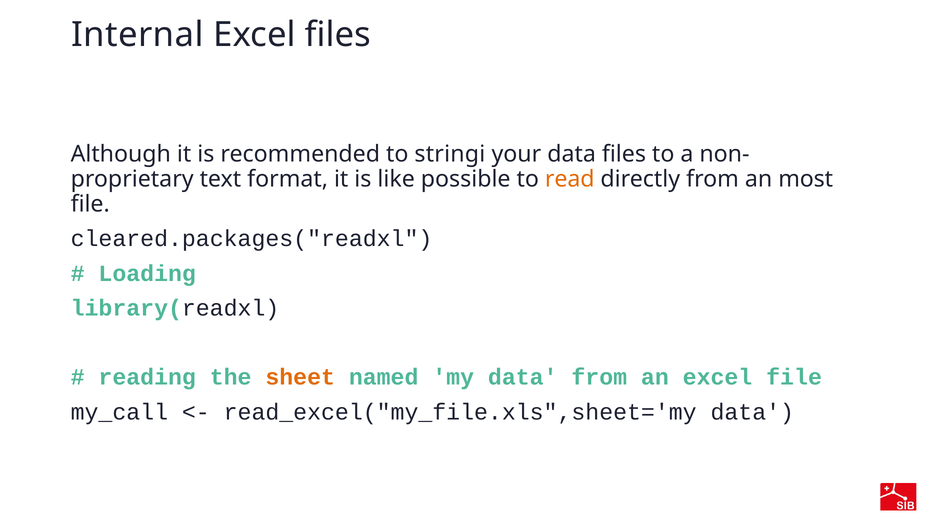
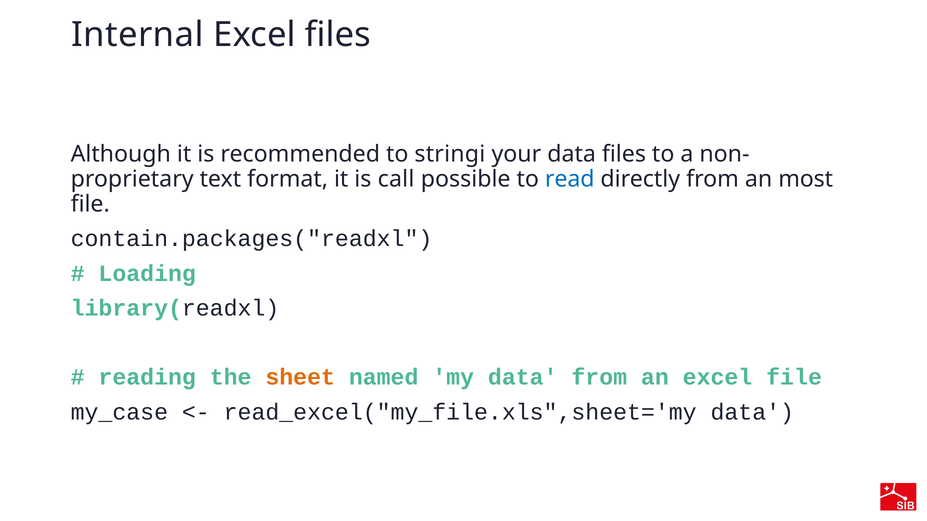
like: like -> call (396, 179)
read colour: orange -> blue (570, 179)
cleared.packages("readxl: cleared.packages("readxl -> contain.packages("readxl (252, 239)
my_call: my_call -> my_case (119, 412)
